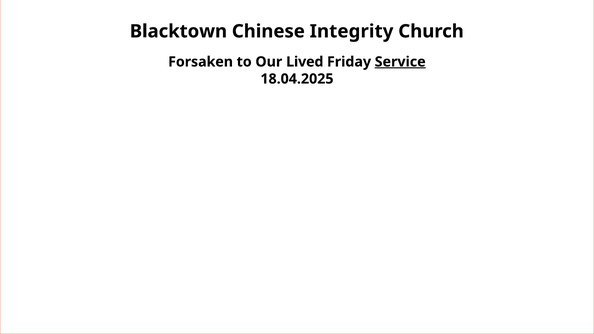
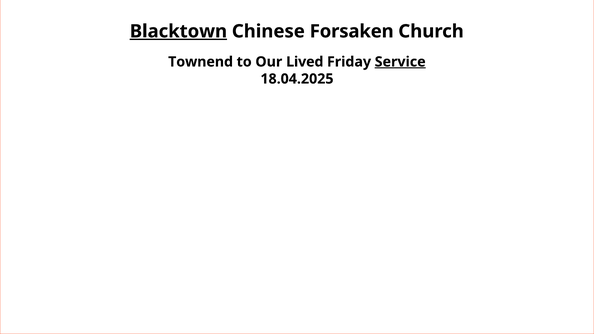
Blacktown underline: none -> present (178, 31)
Integrity: Integrity -> Forsaken (352, 31)
Forsaken: Forsaken -> Townend (201, 62)
